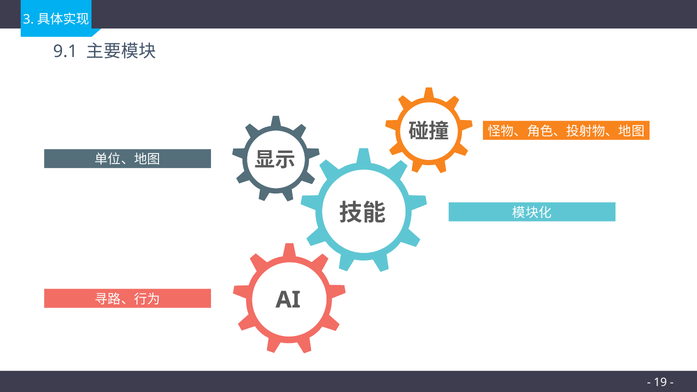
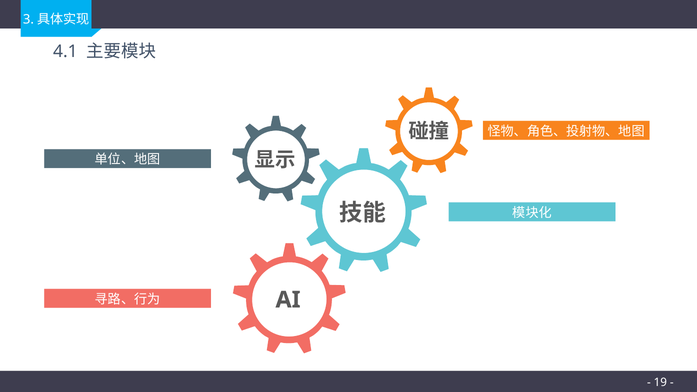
9.1: 9.1 -> 4.1 (65, 51)
